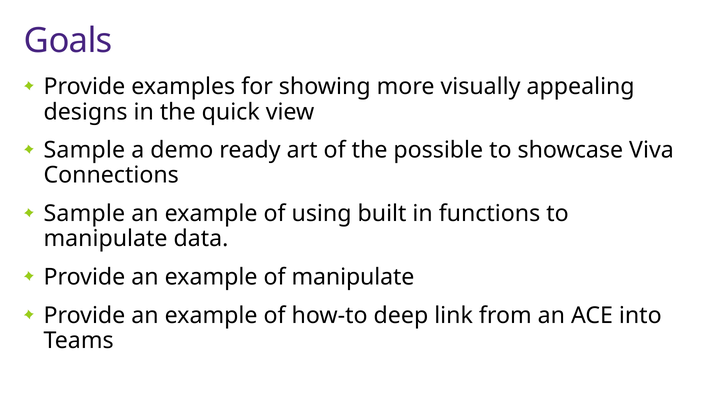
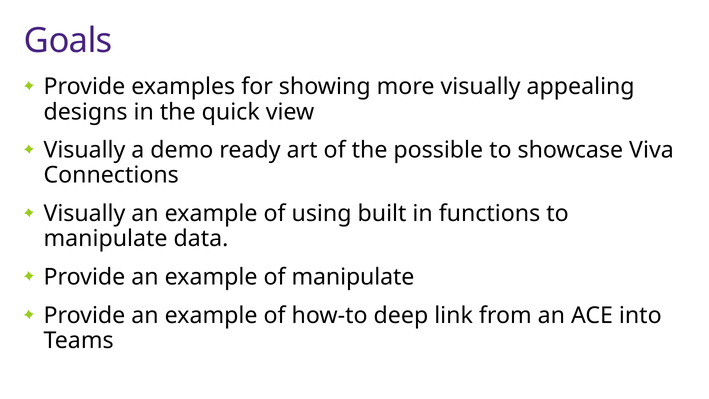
Sample: Sample -> Visually (84, 150)
Sample: Sample -> Visually (84, 214)
